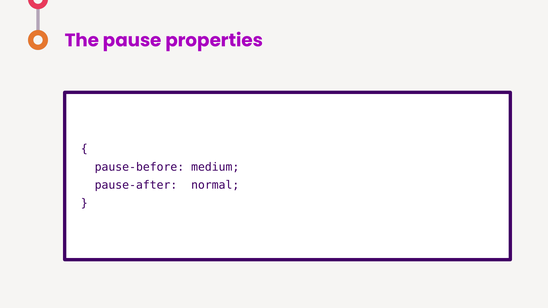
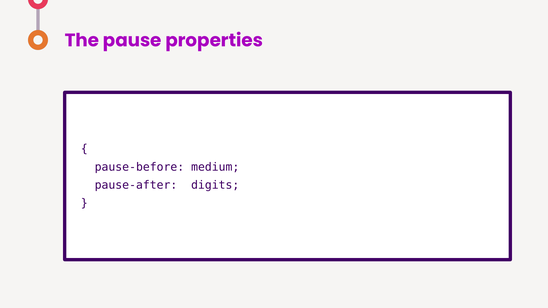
normal: normal -> digits (215, 185)
